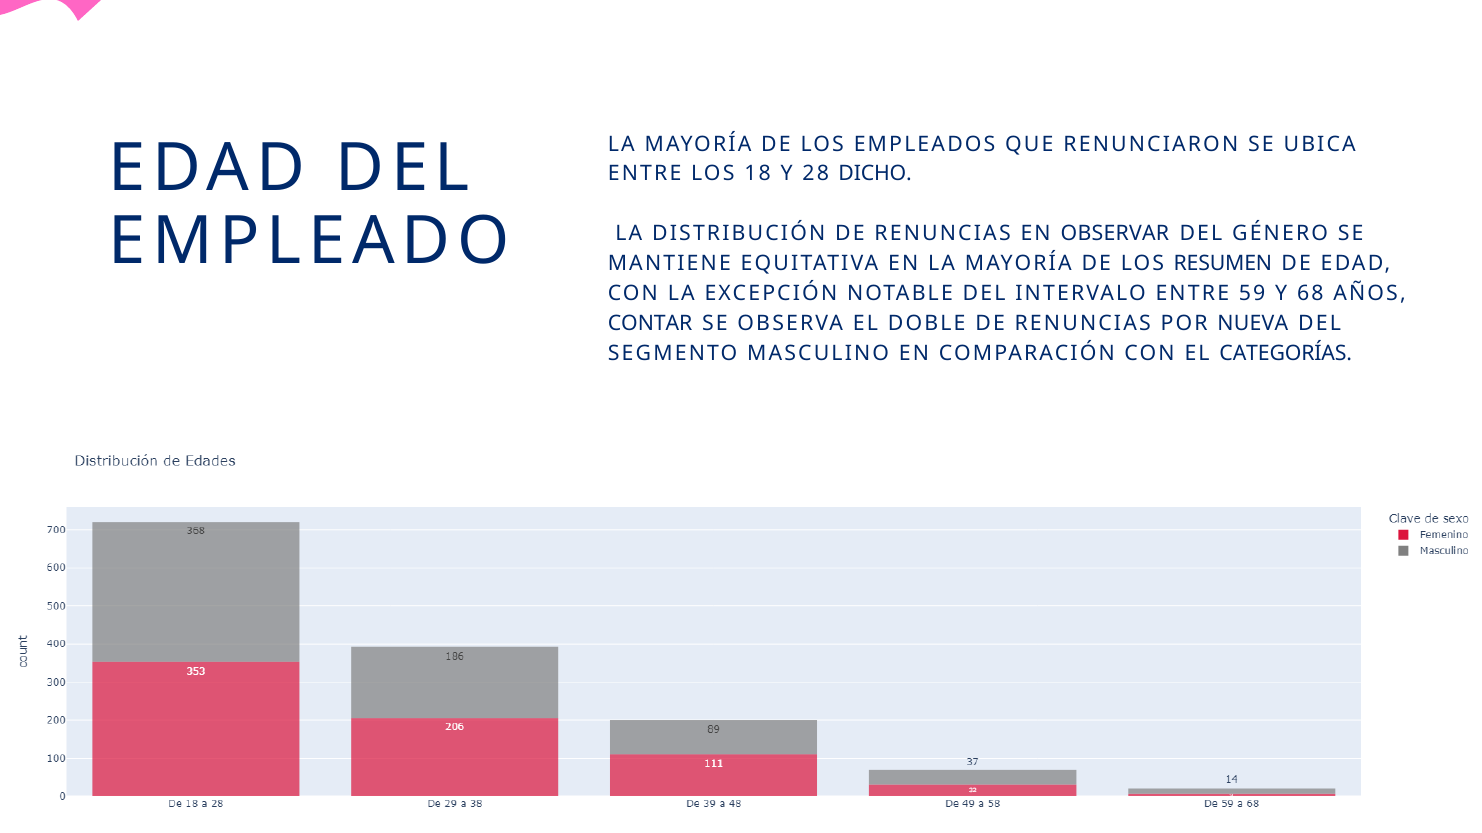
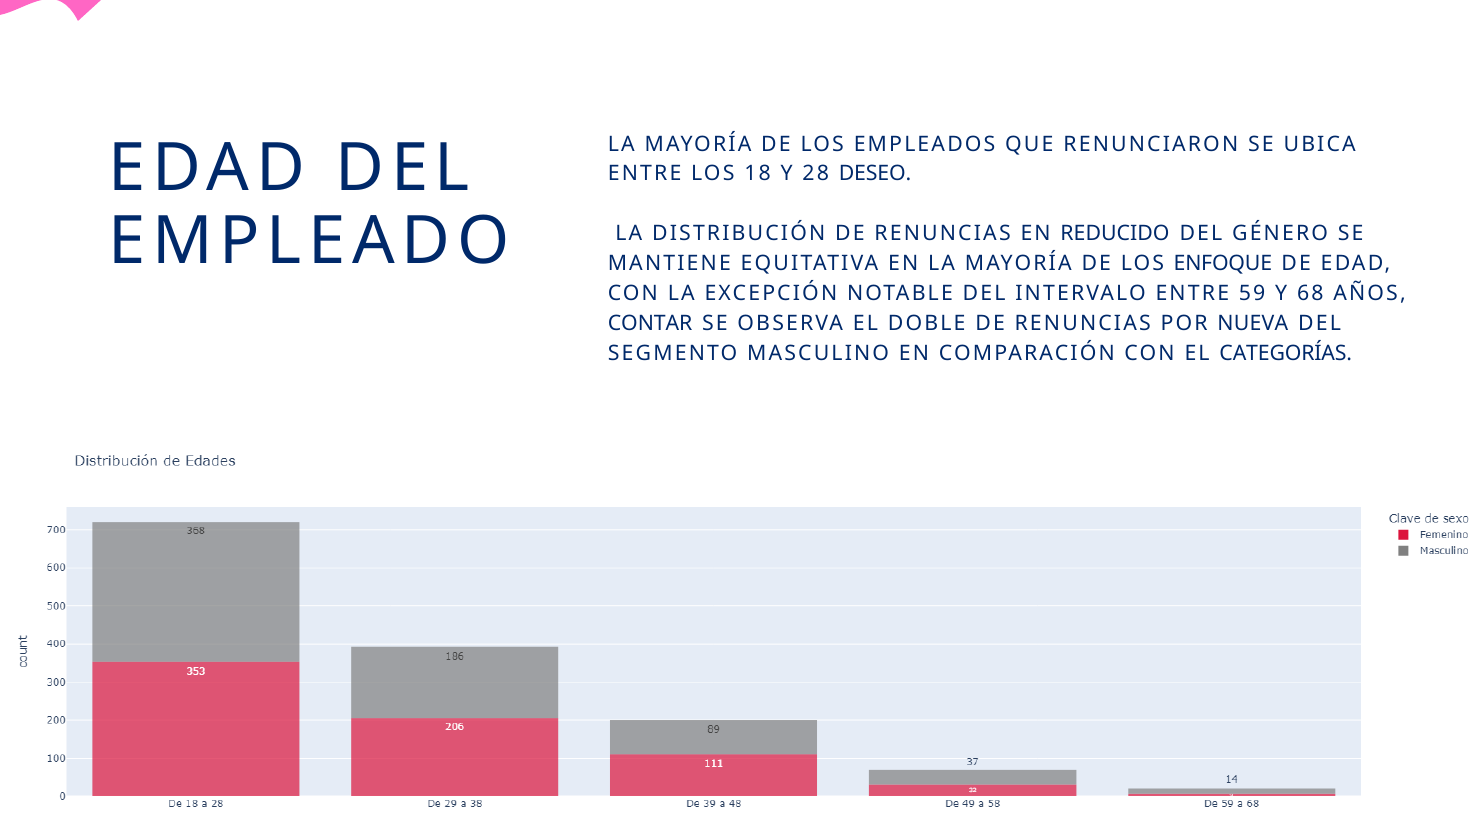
DICHO: DICHO -> DESEO (875, 174)
OBSERVAR: OBSERVAR -> REDUCIDO (1115, 234)
RESUMEN: RESUMEN -> ENFOQUE (1223, 264)
